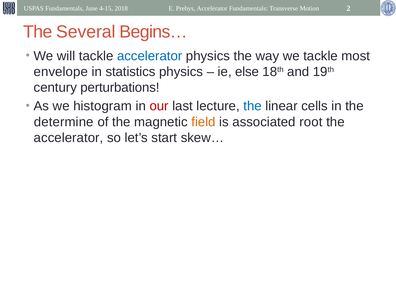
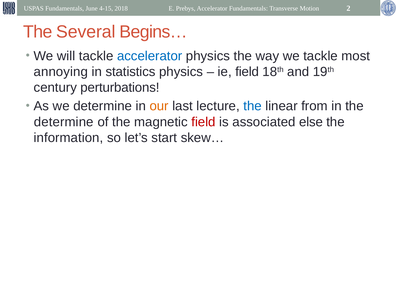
envelope: envelope -> annoying (61, 72)
ie else: else -> field (247, 72)
we histogram: histogram -> determine (103, 106)
our colour: red -> orange (159, 106)
cells: cells -> from (315, 106)
field colour: orange -> red (203, 122)
root: root -> else (311, 122)
accelerator: accelerator -> information (68, 138)
